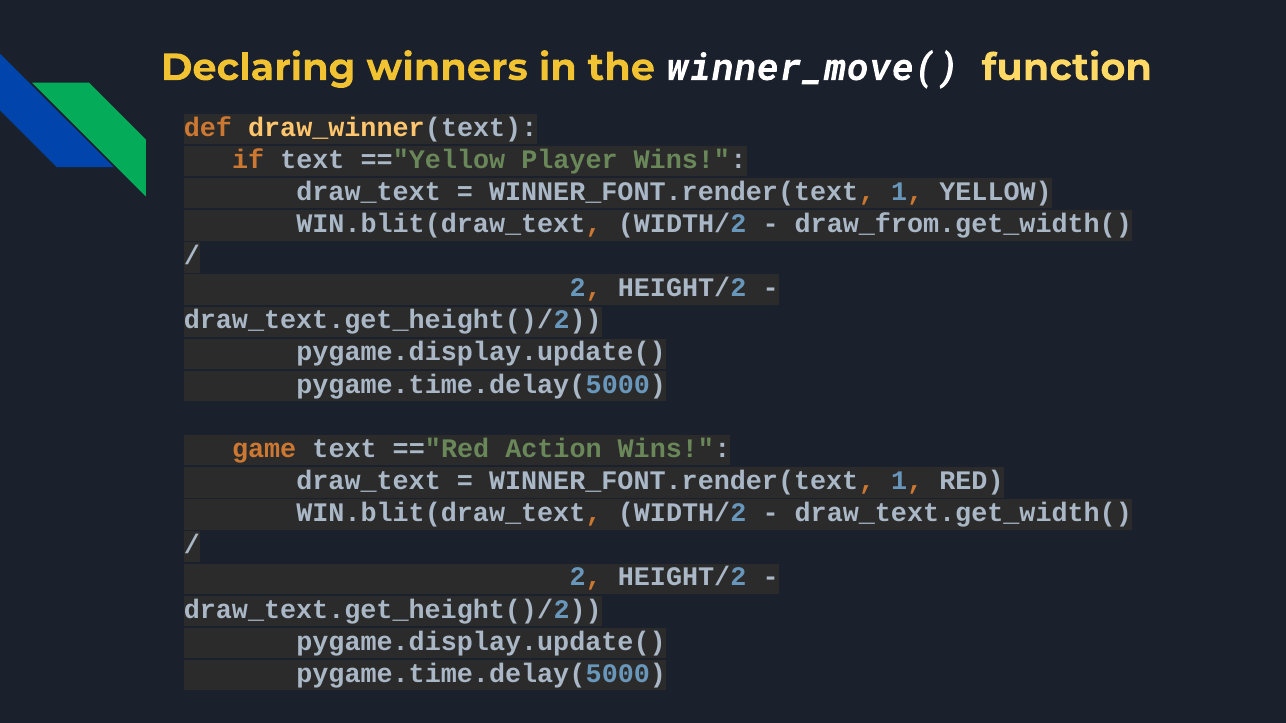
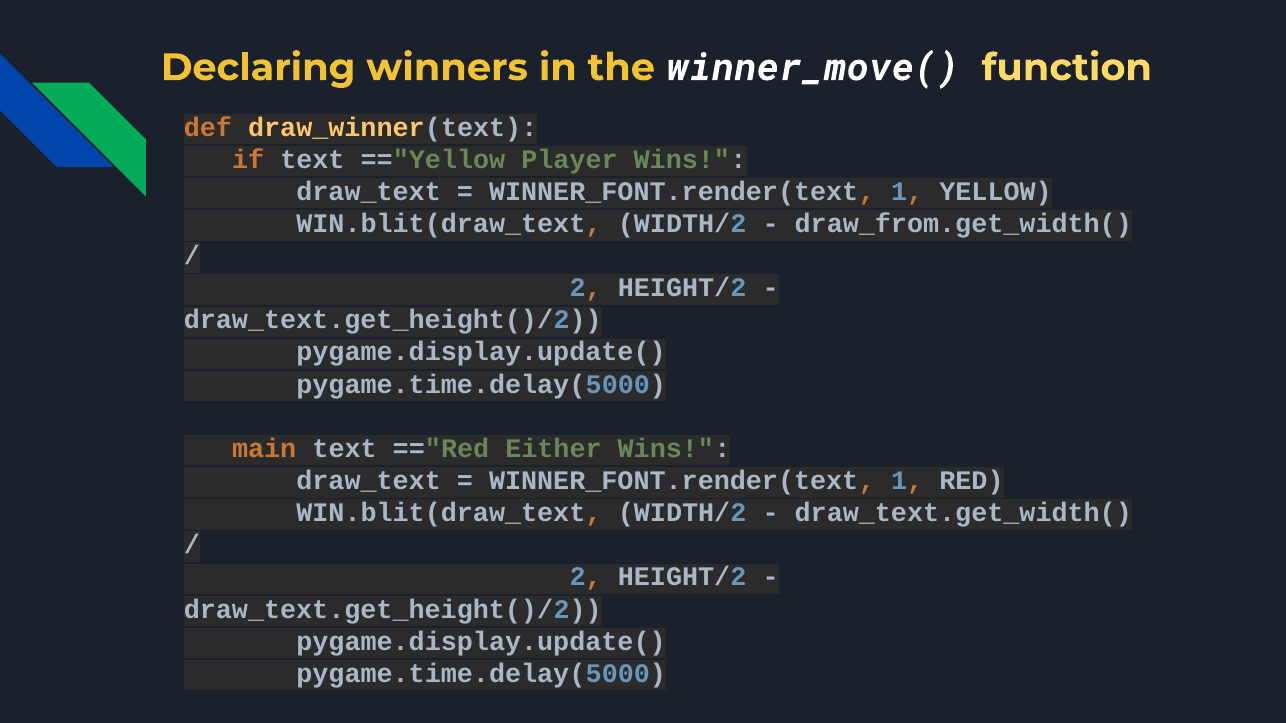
game: game -> main (264, 449)
Action: Action -> Either (553, 449)
